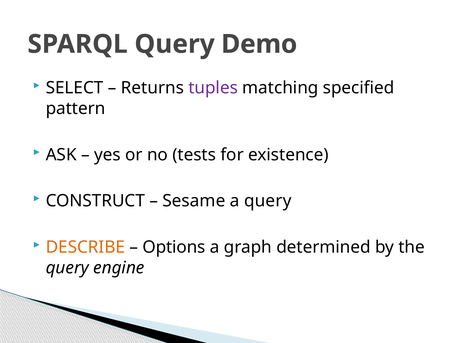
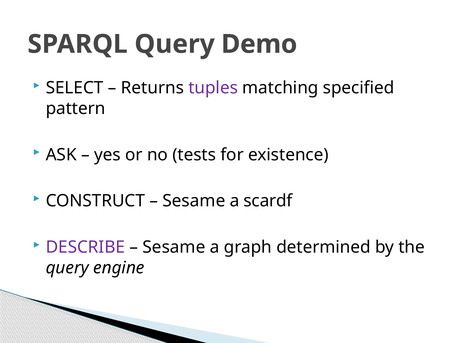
a query: query -> scardf (268, 201)
DESCRIBE colour: orange -> purple (85, 247)
Options: Options -> Sesame (174, 247)
